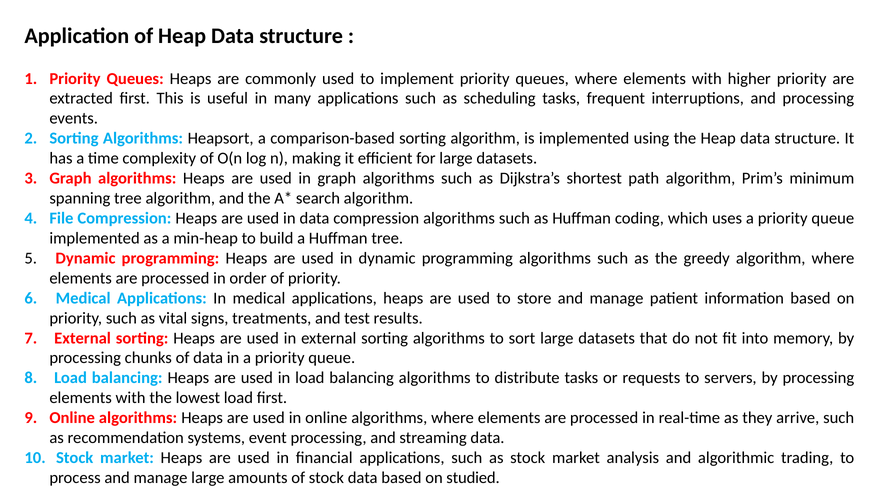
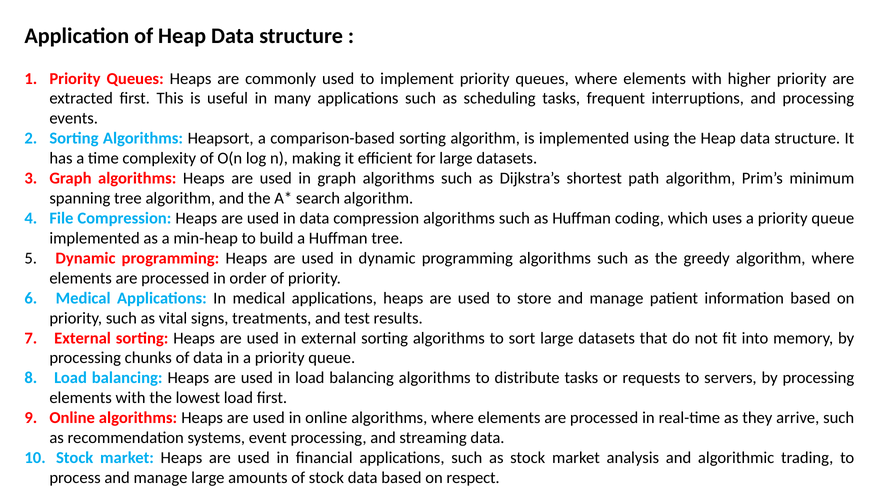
studied: studied -> respect (473, 478)
